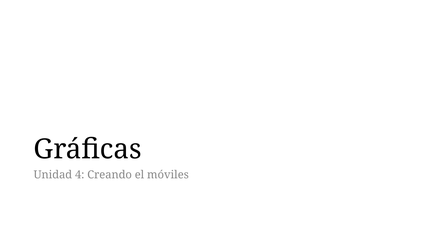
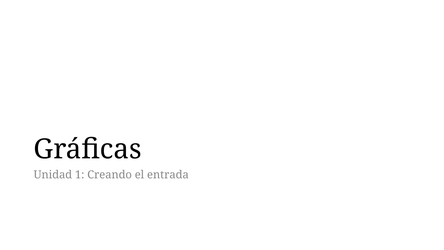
4: 4 -> 1 (80, 175)
móviles: móviles -> entrada (168, 175)
